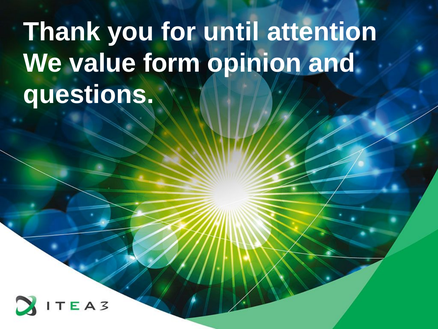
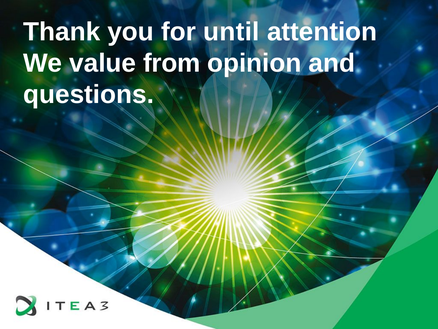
form: form -> from (172, 63)
